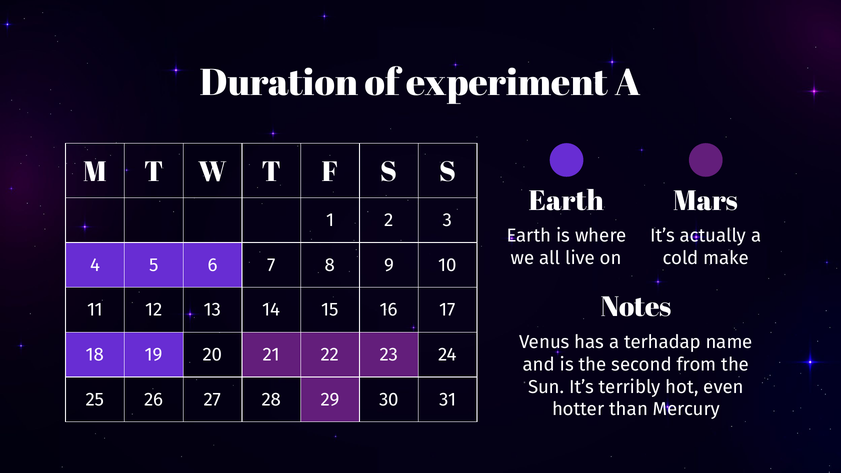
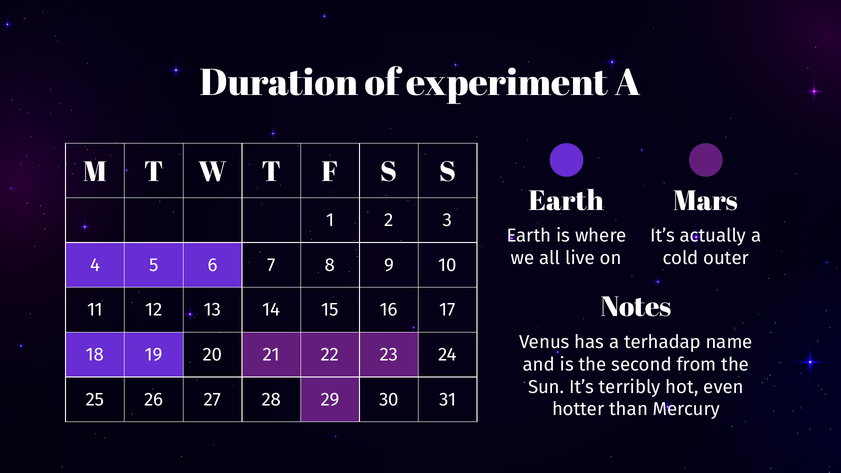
make: make -> outer (726, 258)
